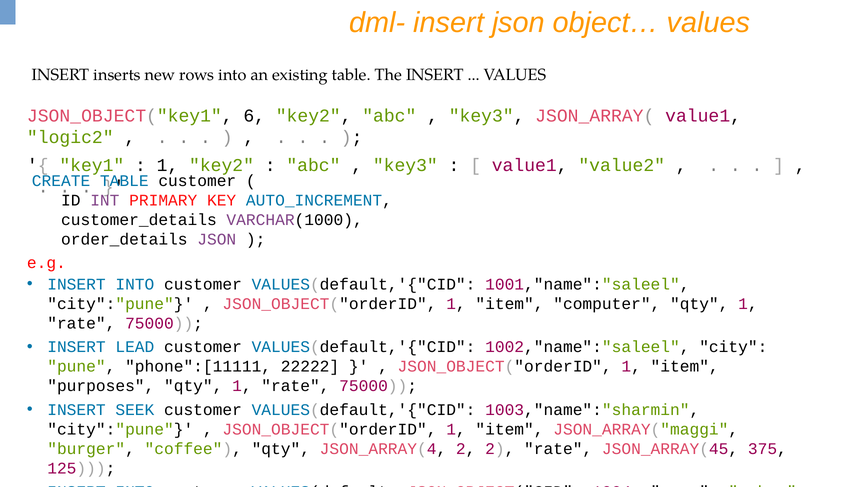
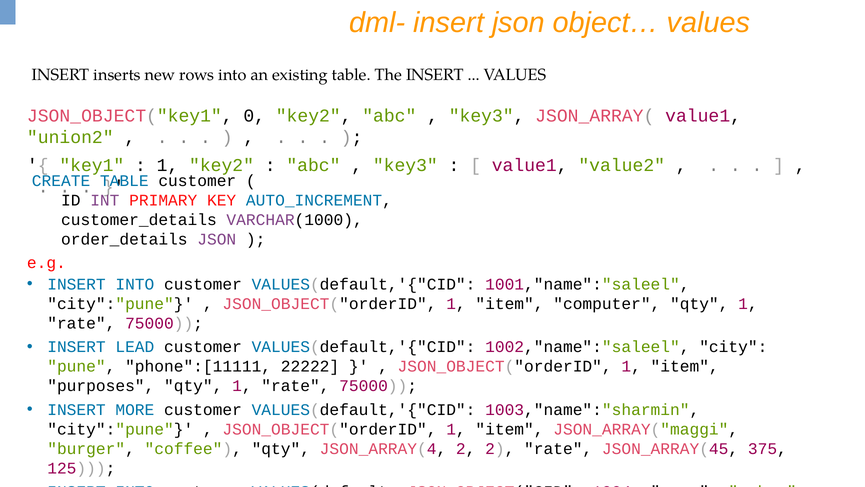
6: 6 -> 0 (254, 115)
logic2: logic2 -> union2 (70, 137)
SEEK: SEEK -> MORE (135, 409)
